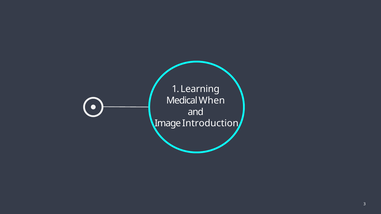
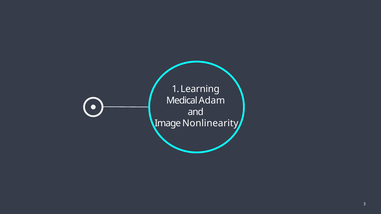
When: When -> Adam (212, 101)
Introduction: Introduction -> Nonlinearity (210, 123)
